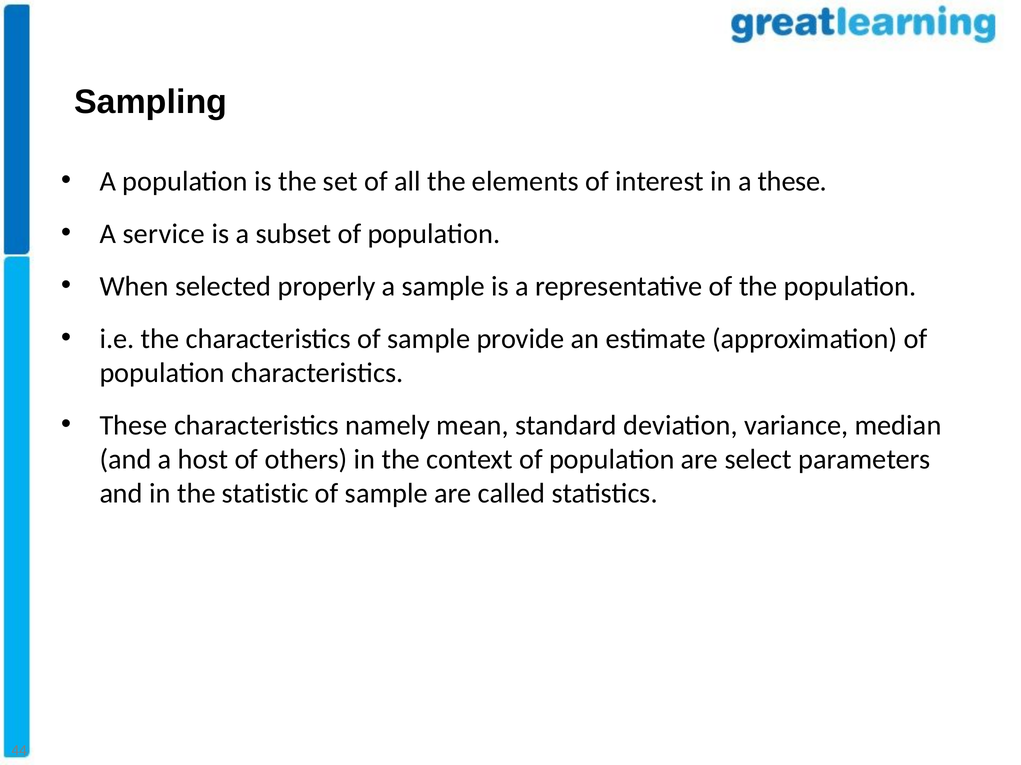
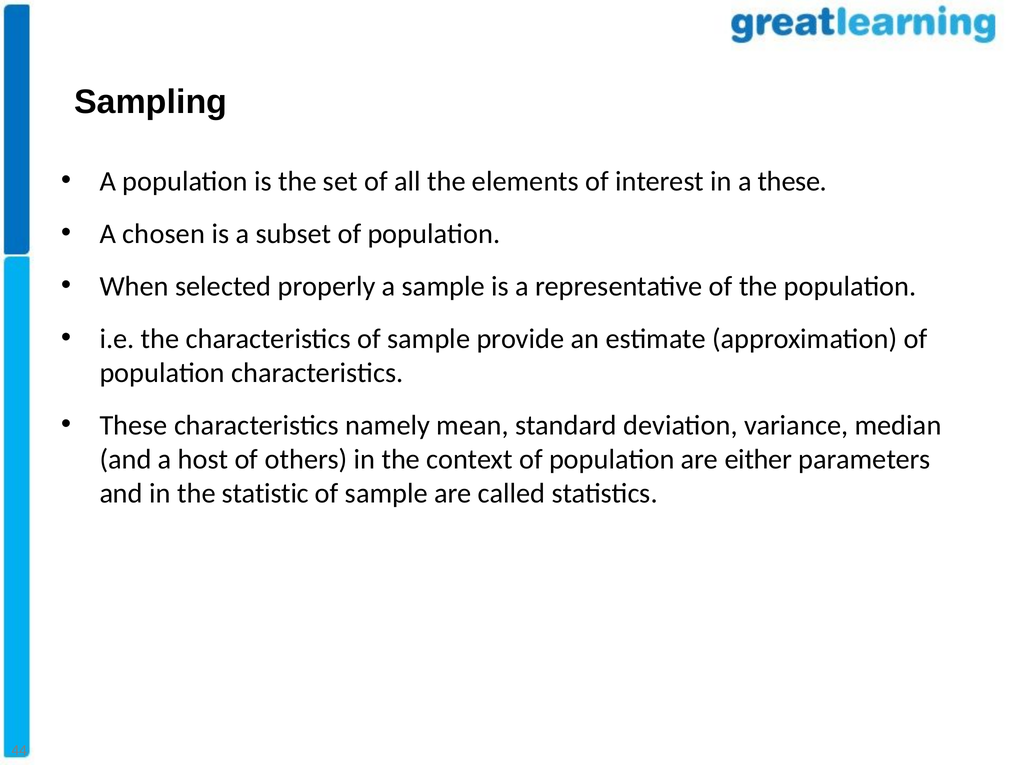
service: service -> chosen (164, 234)
select: select -> either (758, 460)
